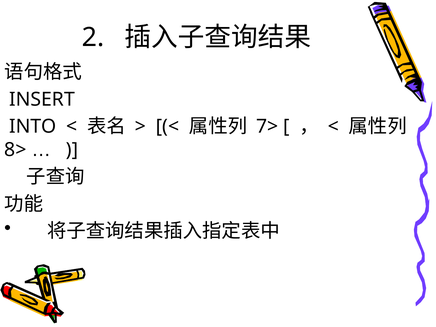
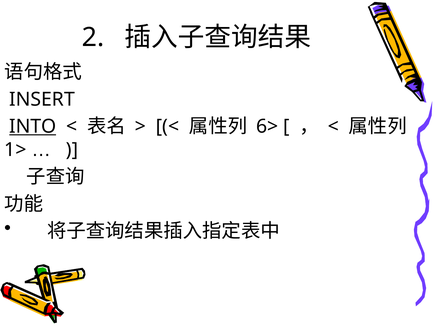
INTO underline: none -> present (33, 126)
7>: 7> -> 6> (267, 126)
8>: 8> -> 1> (15, 150)
